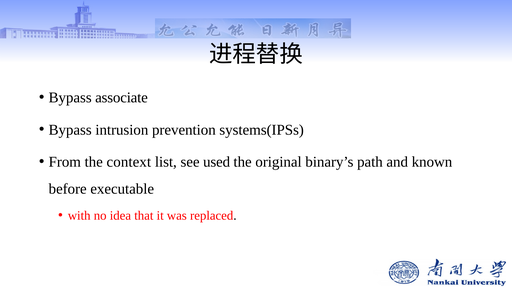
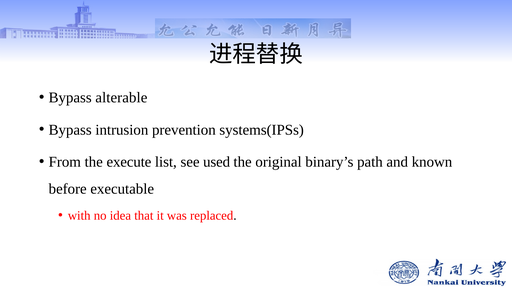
associate: associate -> alterable (121, 98)
context: context -> execute (129, 162)
